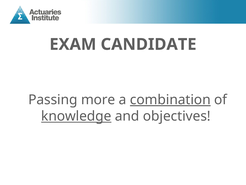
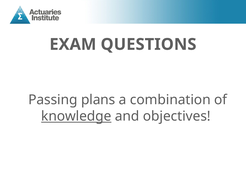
CANDIDATE: CANDIDATE -> QUESTIONS (149, 44)
more: more -> plans (98, 100)
combination underline: present -> none (170, 100)
